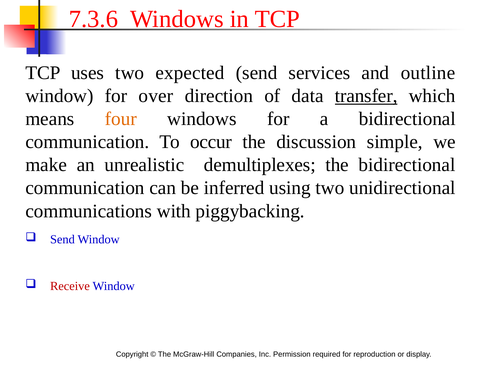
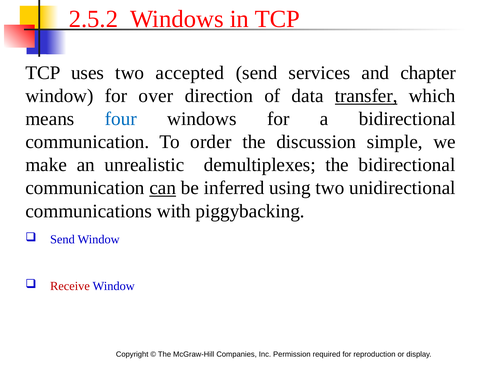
7.3.6: 7.3.6 -> 2.5.2 (93, 19)
expected: expected -> accepted (190, 73)
outline: outline -> chapter (428, 73)
four colour: orange -> blue (121, 119)
occur: occur -> order (211, 142)
can underline: none -> present (163, 188)
